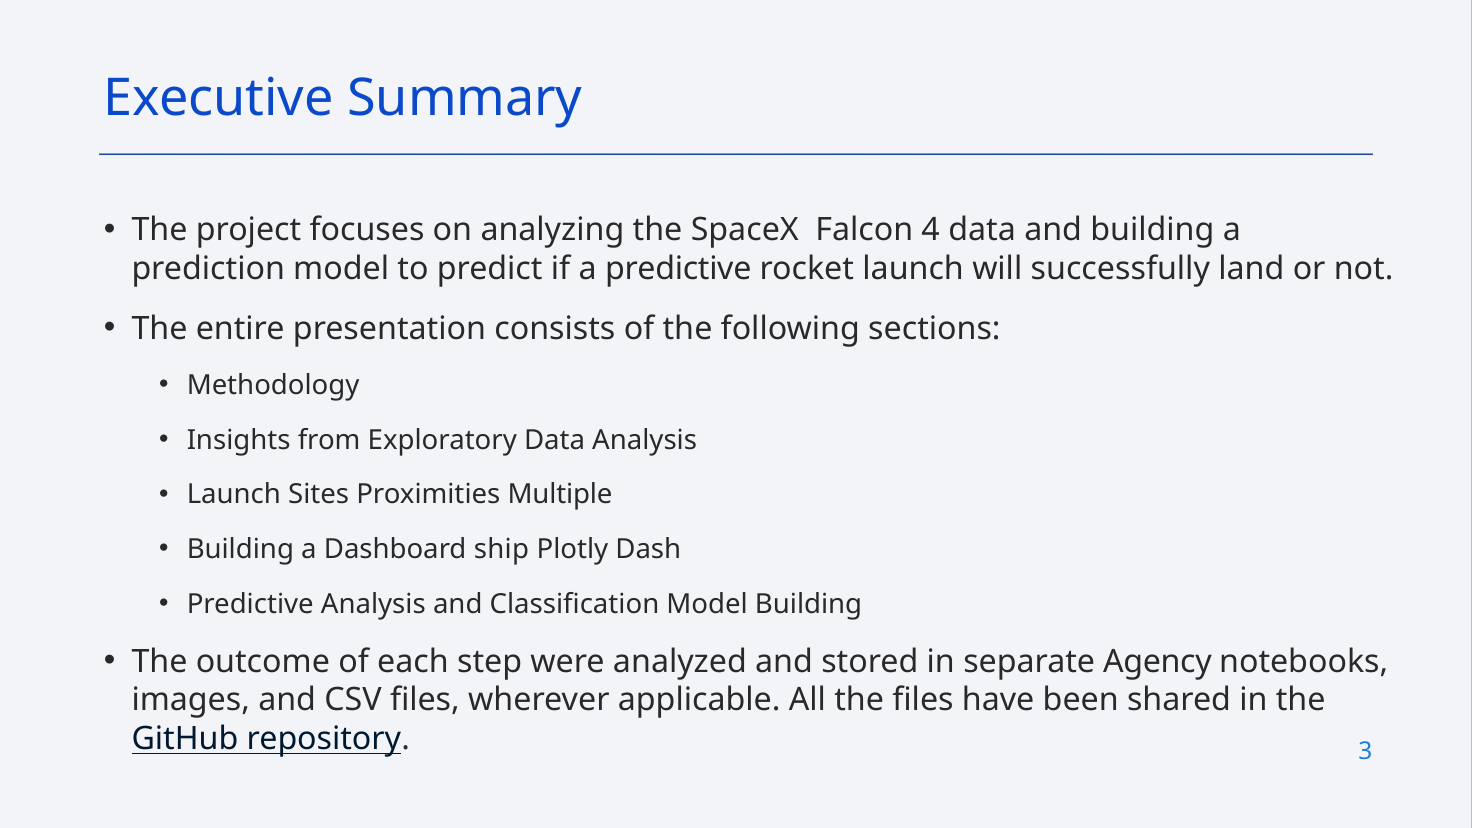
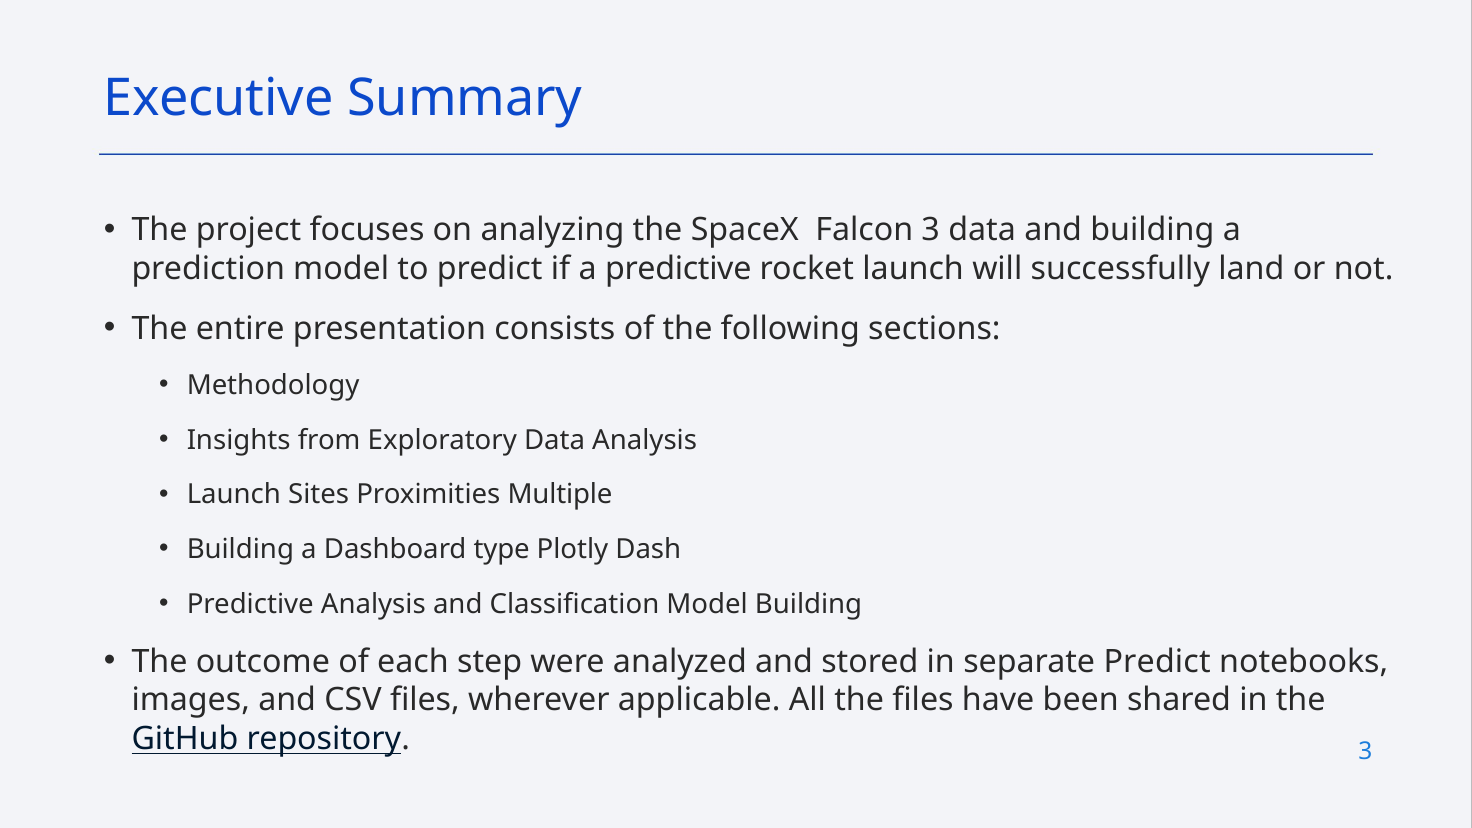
Falcon 4: 4 -> 3 (931, 230)
ship: ship -> type (502, 549)
separate Agency: Agency -> Predict (1157, 662)
